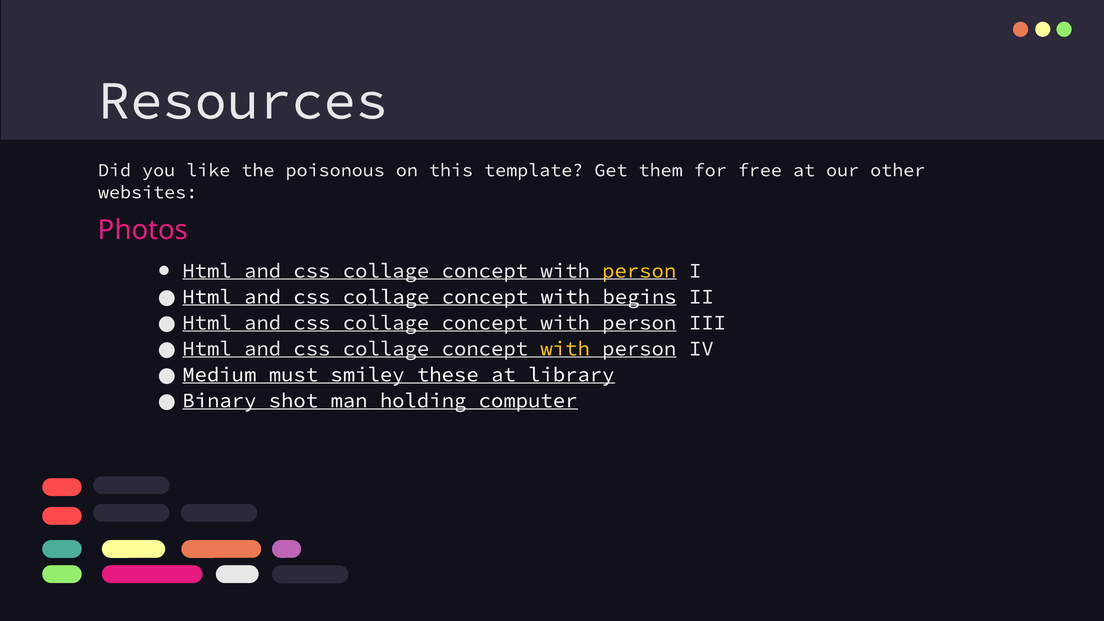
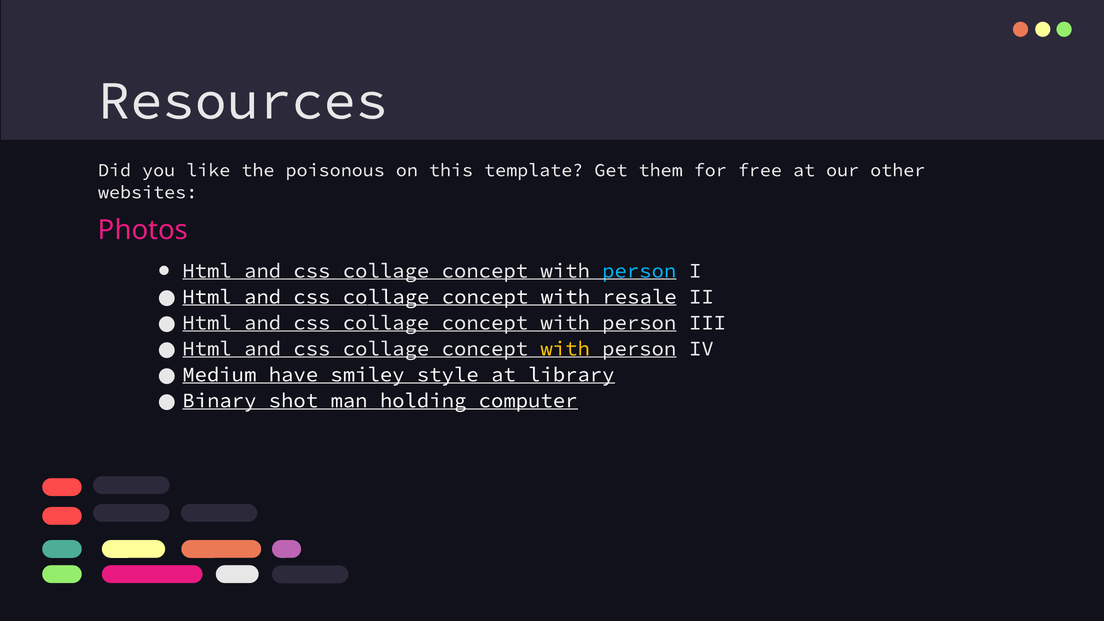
person colour: yellow -> light blue (639, 271)
begins: begins -> resale (640, 297)
must: must -> have (293, 375)
these: these -> style (448, 375)
